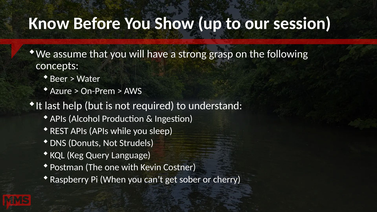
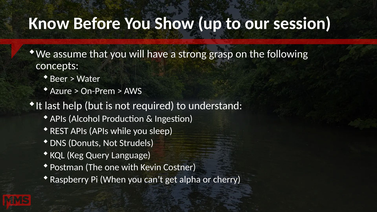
sober: sober -> alpha (190, 180)
